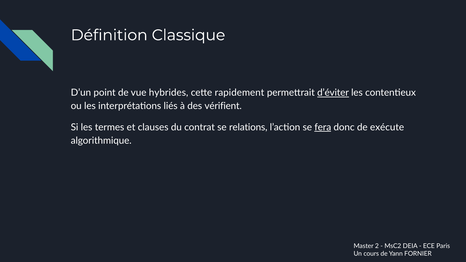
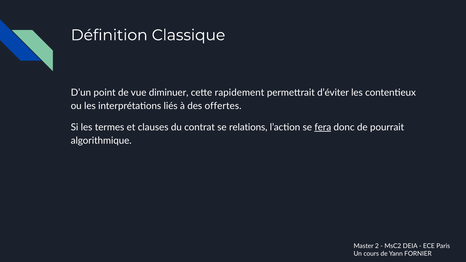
hybrides: hybrides -> diminuer (169, 93)
d’éviter underline: present -> none (333, 93)
vérifient: vérifient -> offertes (223, 106)
exécute: exécute -> pourrait (387, 127)
